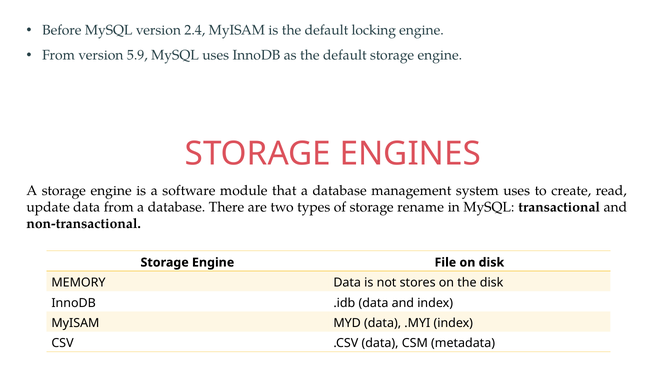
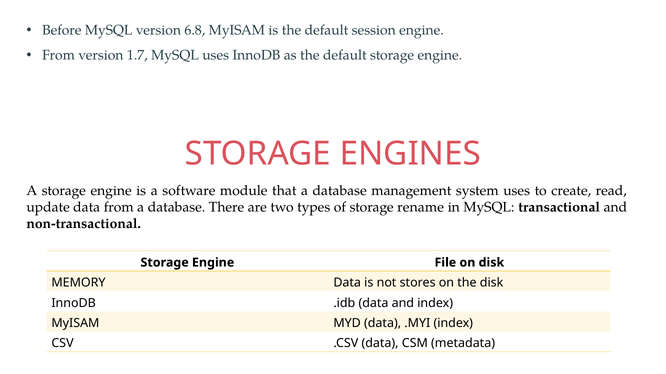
2.4: 2.4 -> 6.8 (195, 30)
locking: locking -> session (374, 30)
5.9: 5.9 -> 1.7 (137, 55)
